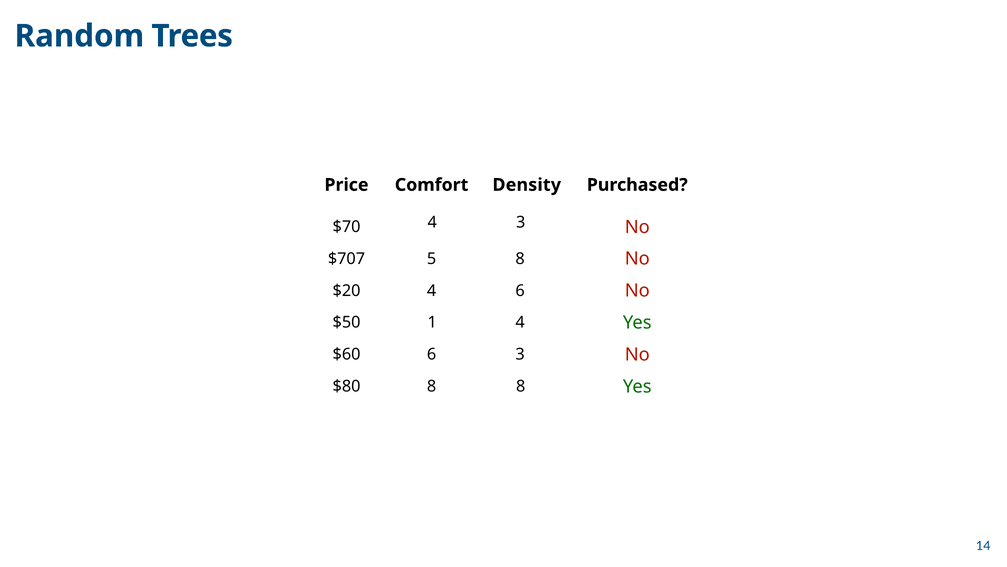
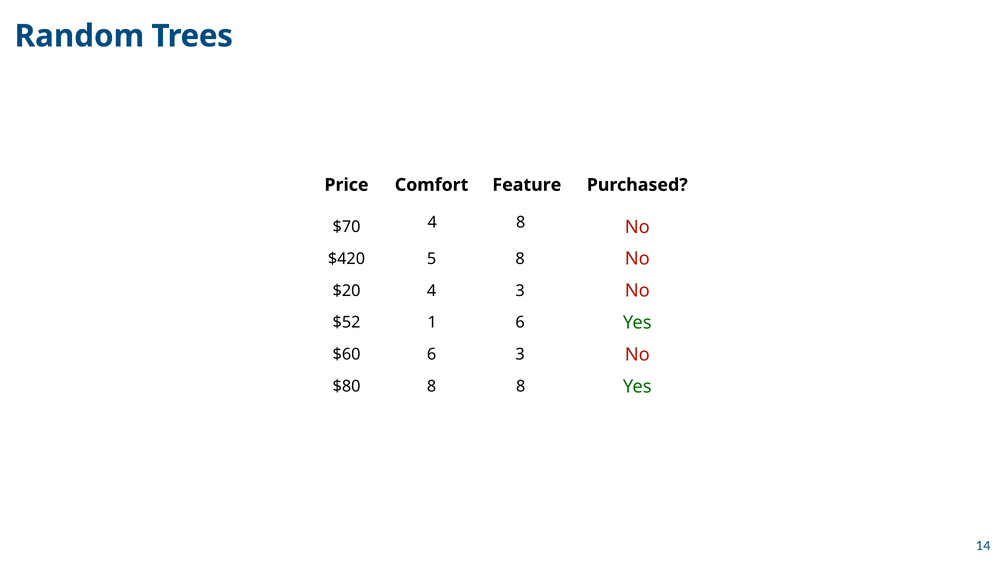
Density: Density -> Feature (527, 185)
4 3: 3 -> 8 (521, 222)
$707: $707 -> $420 (347, 258)
4 6: 6 -> 3 (520, 290)
$50: $50 -> $52 (347, 322)
1 4: 4 -> 6 (520, 322)
